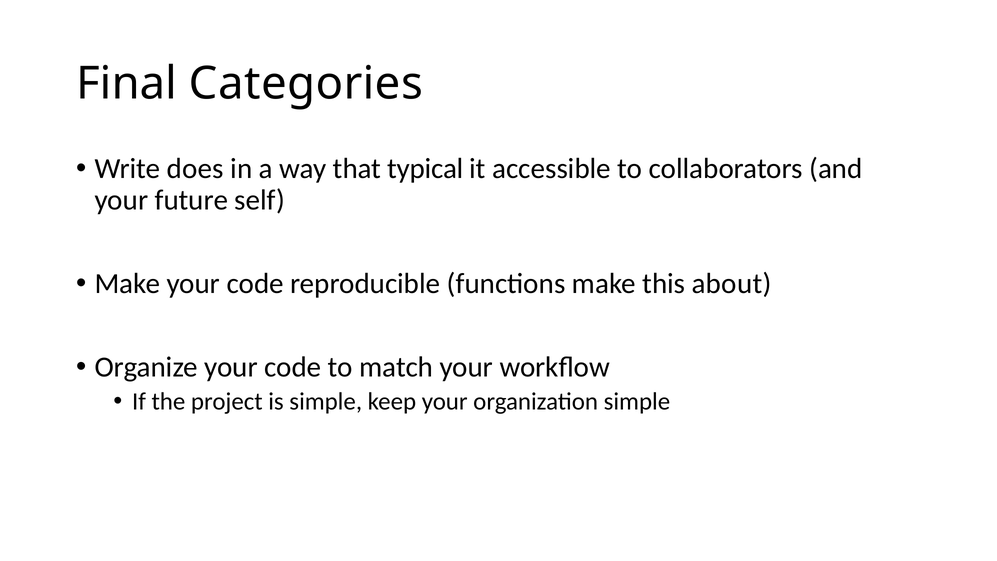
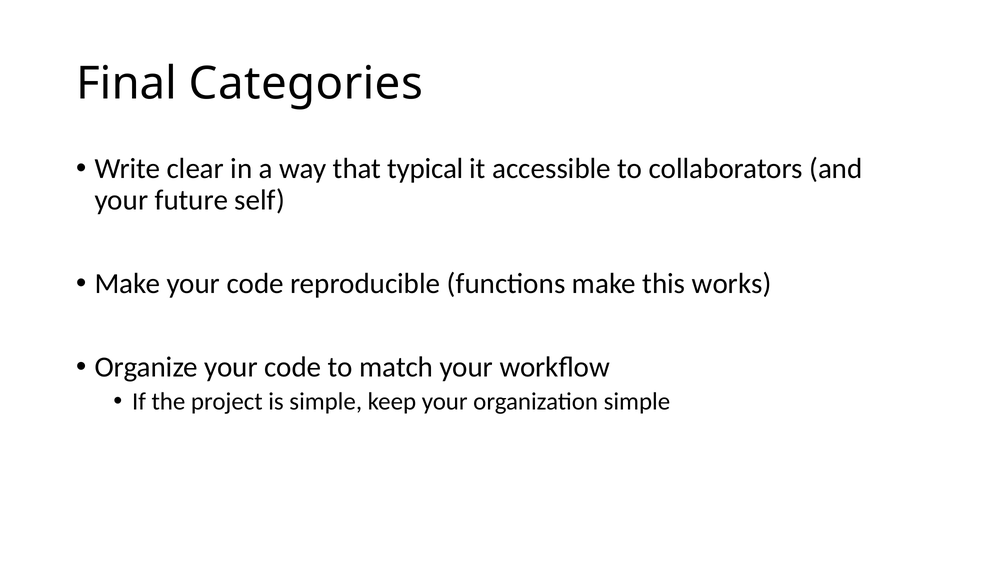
does: does -> clear (195, 169)
about: about -> works (732, 284)
